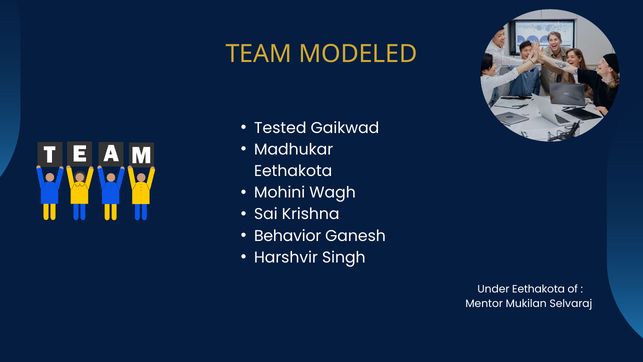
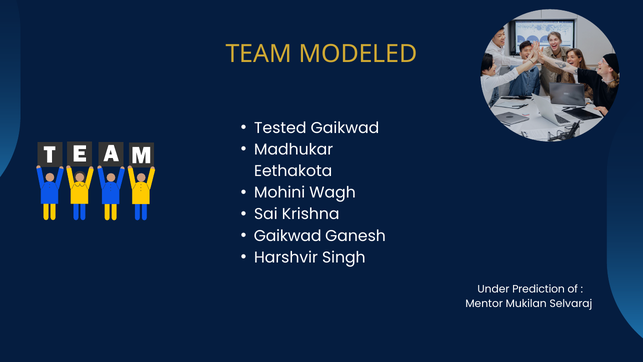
Behavior: Behavior -> Gaikwad (288, 236)
Under Eethakota: Eethakota -> Prediction (539, 289)
